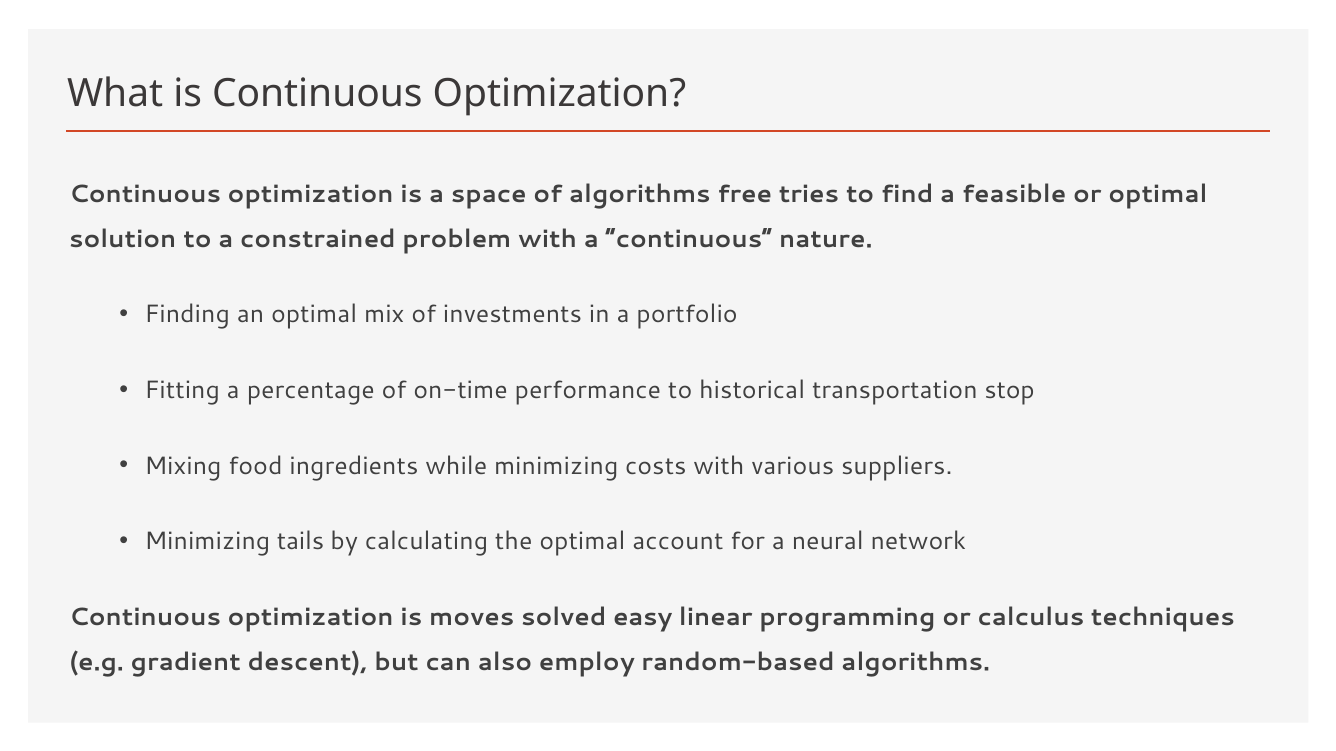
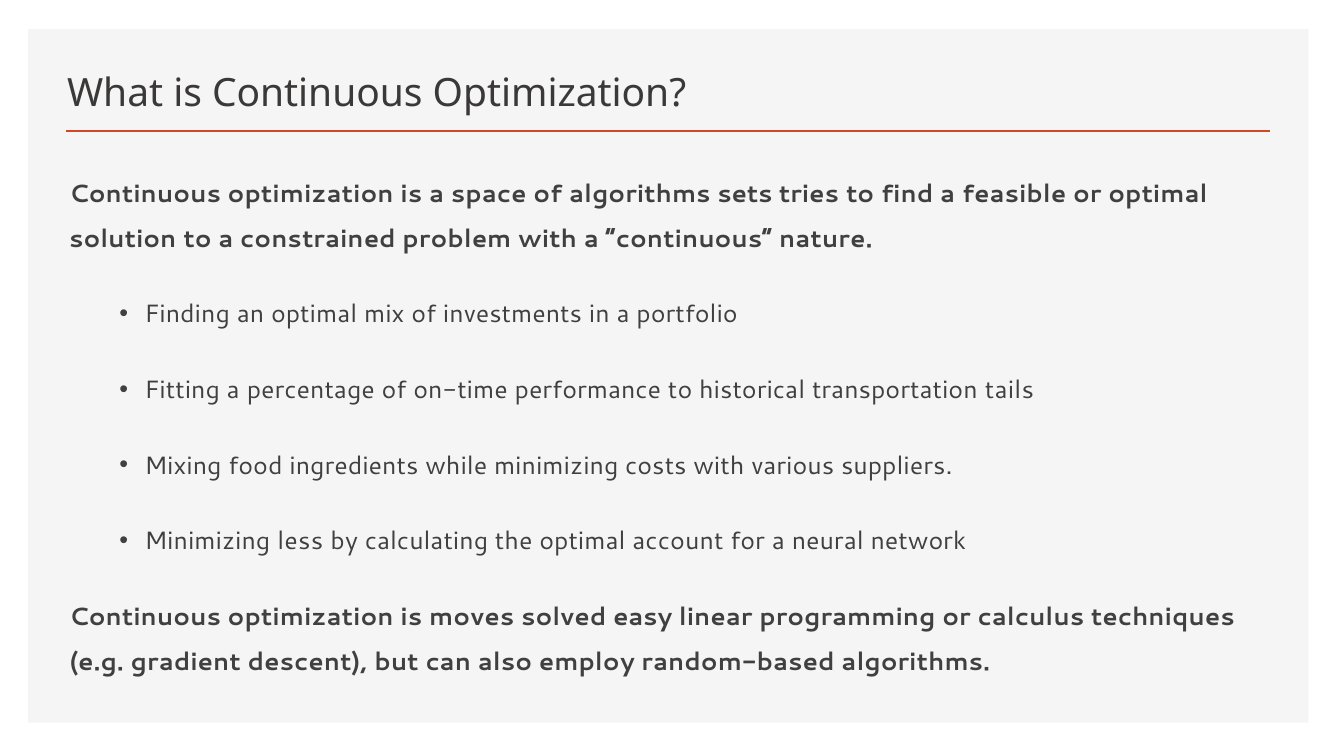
free: free -> sets (745, 194)
stop: stop -> tails (1009, 391)
tails: tails -> less (300, 542)
